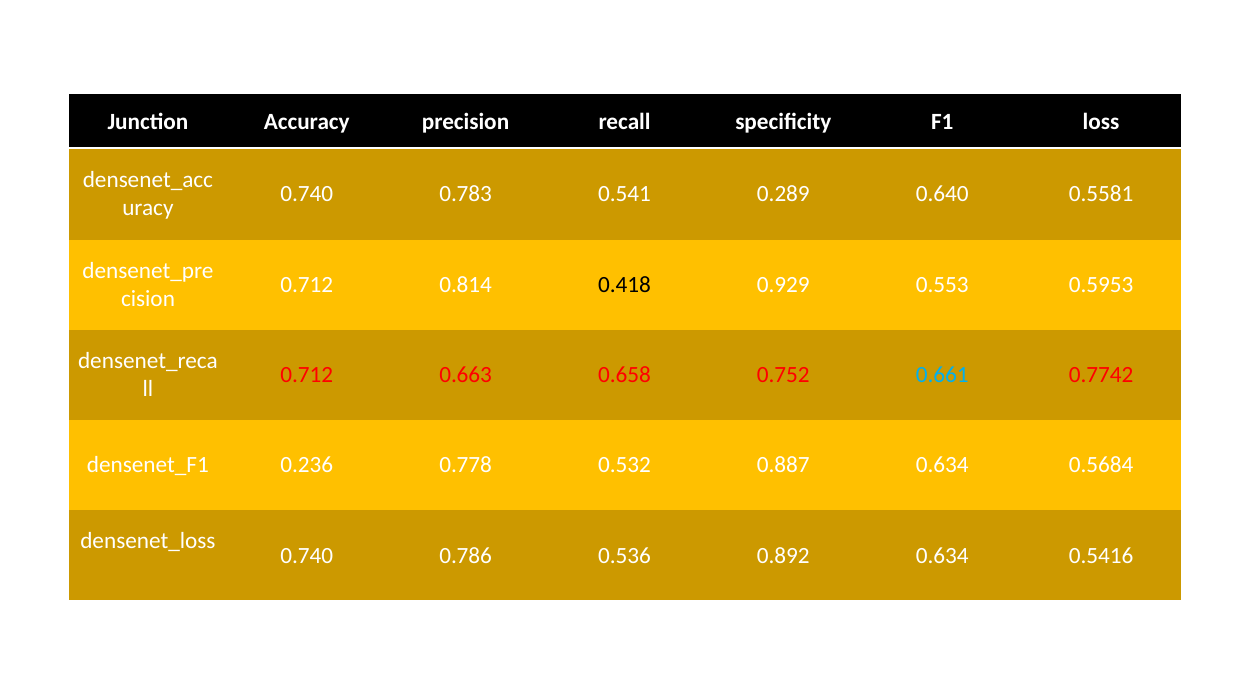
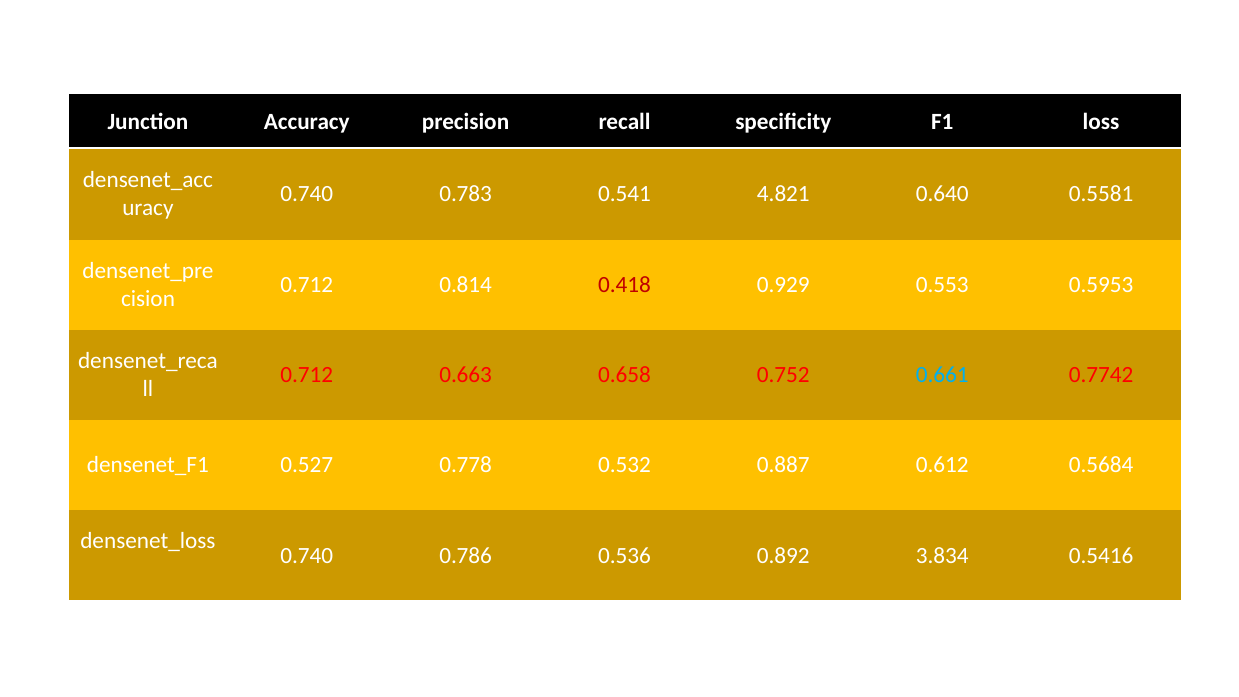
0.289: 0.289 -> 4.821 (783, 194)
0.418 colour: black -> red (624, 285)
0.236: 0.236 -> 0.527 (307, 465)
0.887 0.634: 0.634 -> 0.612 (942, 465)
0.892 0.634: 0.634 -> 3.834 (942, 555)
